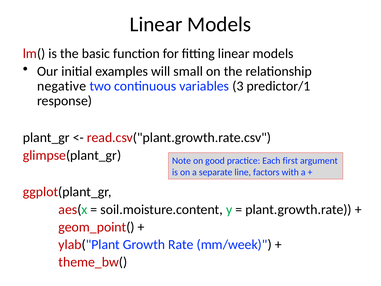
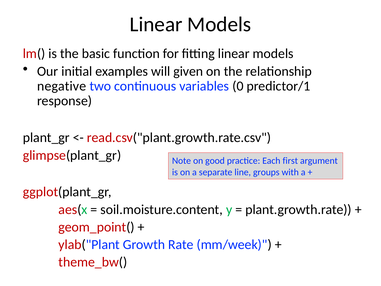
small: small -> given (188, 71)
3: 3 -> 0 (238, 86)
factors: factors -> groups (266, 172)
